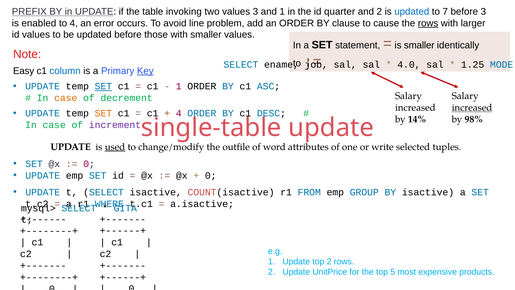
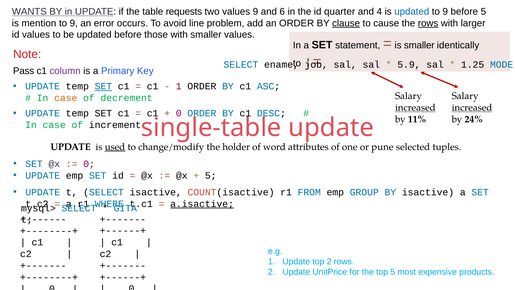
PREFIX: PREFIX -> WANTS (29, 12)
invoking: invoking -> requests (184, 12)
values 3: 3 -> 9 (255, 12)
and 1: 1 -> 6 (282, 12)
and 2: 2 -> 4 (379, 12)
7: 7 -> 9 (445, 12)
before 3: 3 -> 5 (483, 12)
enabled: enabled -> mention (39, 23)
4: 4 -> 9 (74, 23)
clause underline: none -> present (346, 23)
4.0: 4.0 -> 5.9 (409, 65)
Easy: Easy -> Pass (24, 71)
column colour: blue -> purple (65, 71)
Key underline: present -> none (145, 71)
increased underline: none -> present (415, 108)
SET colour: orange -> black (103, 113)
4: 4 -> 0 (179, 113)
14%: 14% -> 11% (417, 119)
98%: 98% -> 24% (474, 119)
increment colour: purple -> black (115, 125)
outfile: outfile -> holder (236, 147)
write: write -> pune (382, 147)
0: 0 -> 5 (211, 175)
a.isactive underline: none -> present (202, 204)
